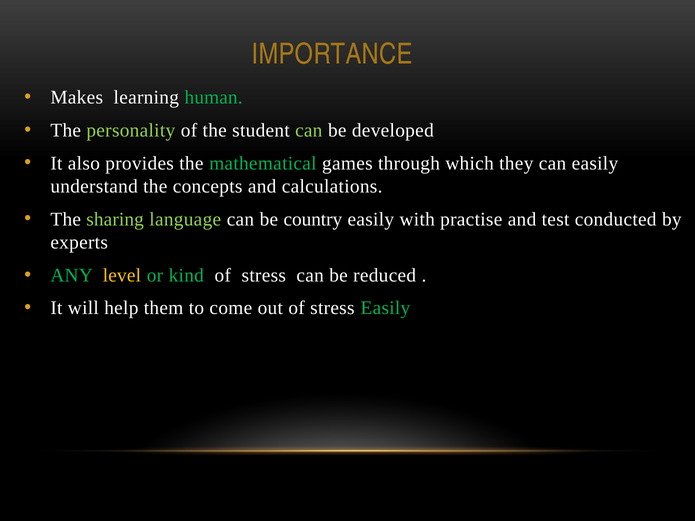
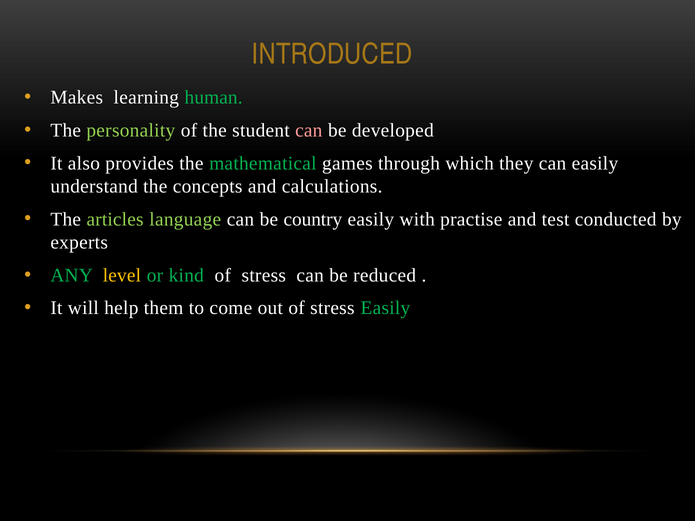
IMPORTANCE: IMPORTANCE -> INTRODUCED (332, 54)
can colour: light green -> pink (309, 130)
sharing: sharing -> articles (115, 219)
